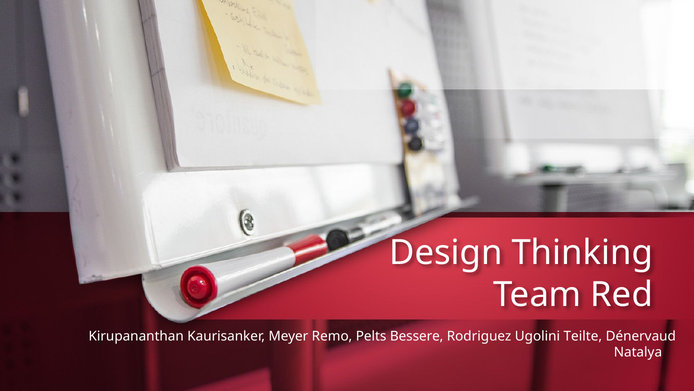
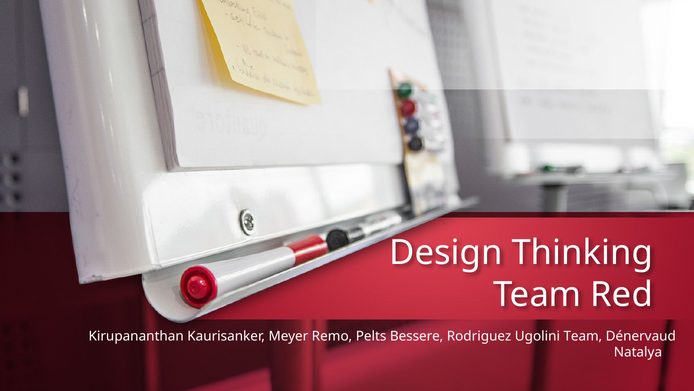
Ugolini Teilte: Teilte -> Team (583, 336)
